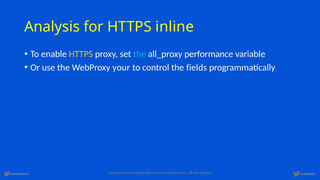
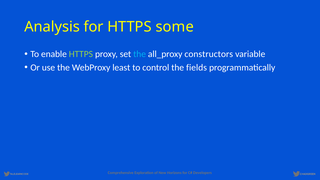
inline: inline -> some (175, 27)
HTTPS colour: yellow -> light green (81, 54)
performance: performance -> constructors (209, 54)
your: your -> least (121, 68)
